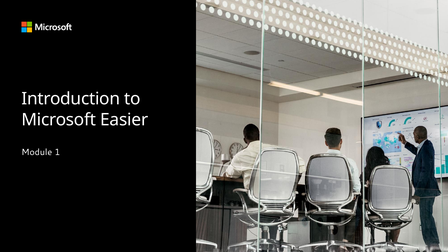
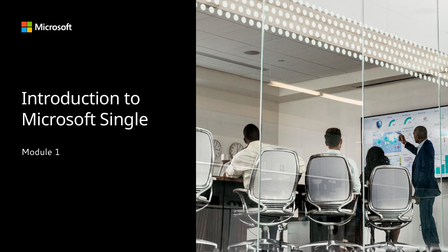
Easier: Easier -> Single (124, 120)
